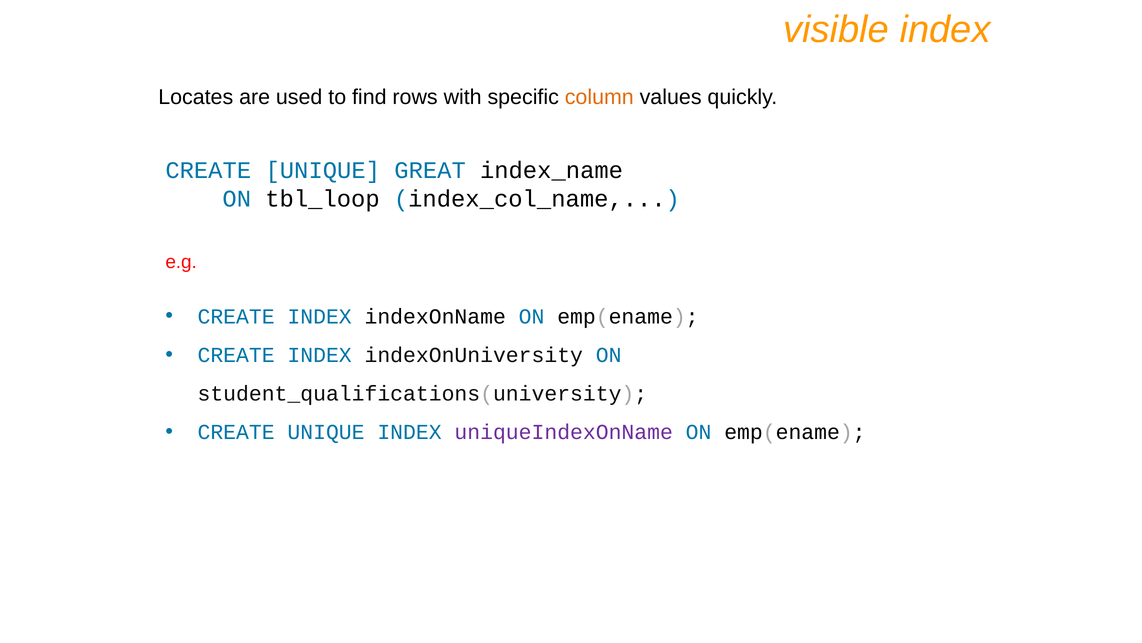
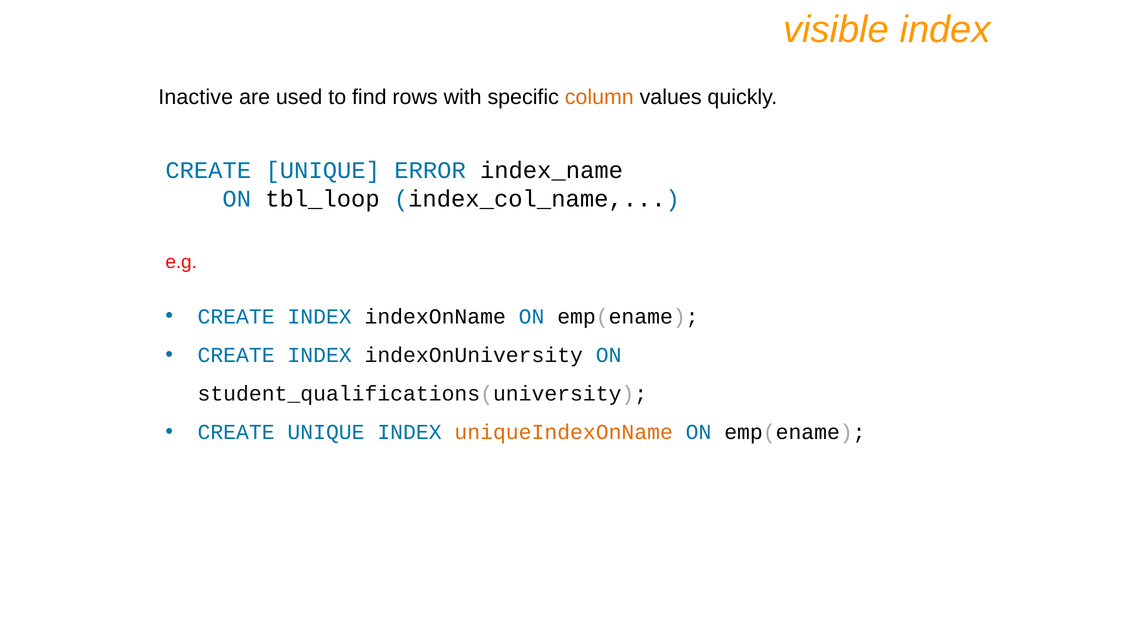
Locates: Locates -> Inactive (196, 97)
GREAT: GREAT -> ERROR (430, 170)
uniqueIndexOnName colour: purple -> orange (564, 432)
